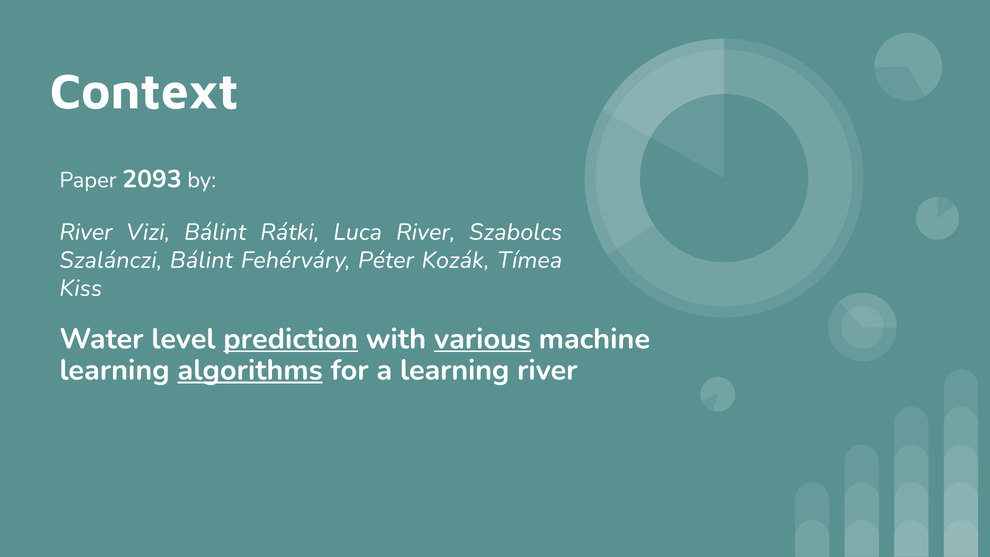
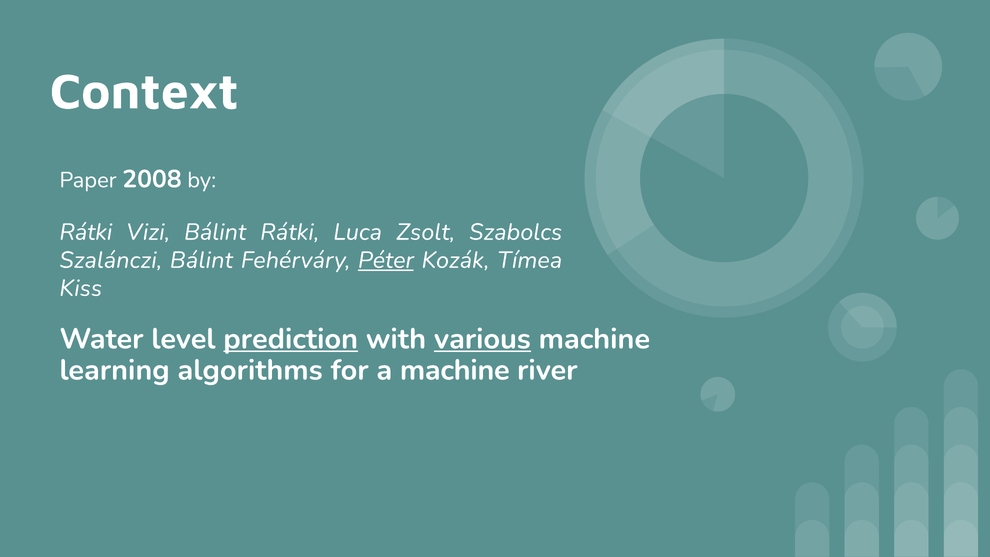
2093: 2093 -> 2008 (152, 179)
River: River -> Rátki (86, 232)
Luca River: River -> Zsolt (426, 232)
Péter underline: none -> present (386, 260)
algorithms underline: present -> none (250, 370)
a learning: learning -> machine (455, 370)
